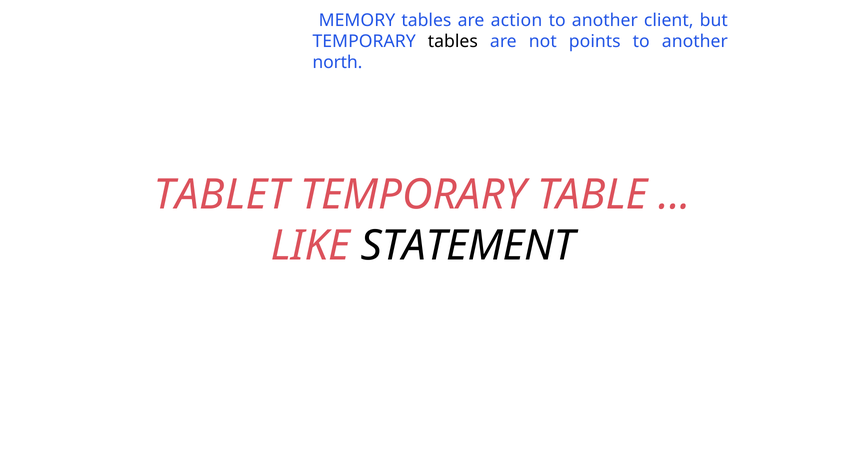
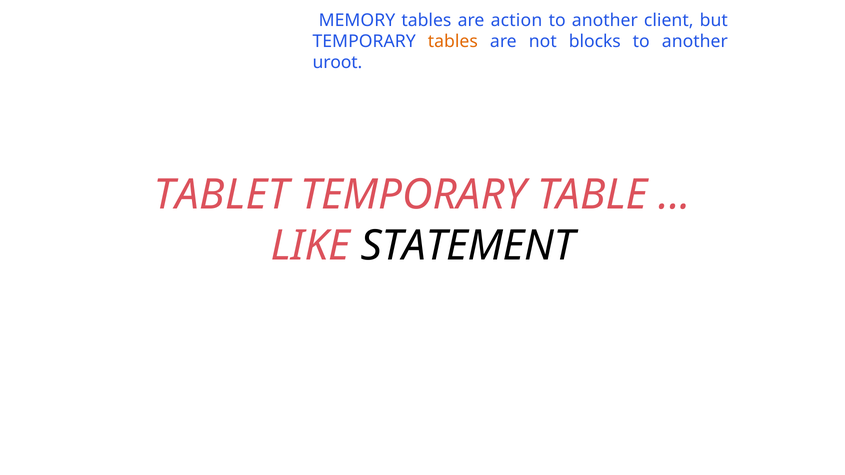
tables colour: black -> orange (453, 41)
points: points -> blocks (595, 41)
north: north -> uroot (337, 62)
